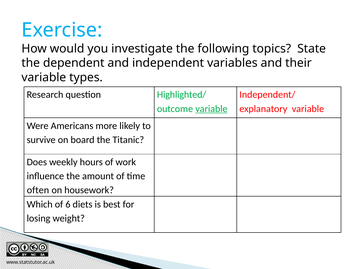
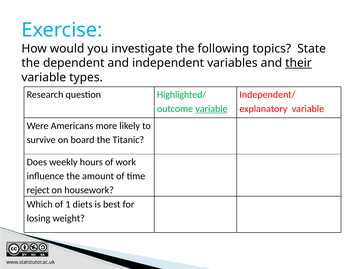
their underline: none -> present (299, 63)
often: often -> reject (38, 190)
6: 6 -> 1 (68, 204)
